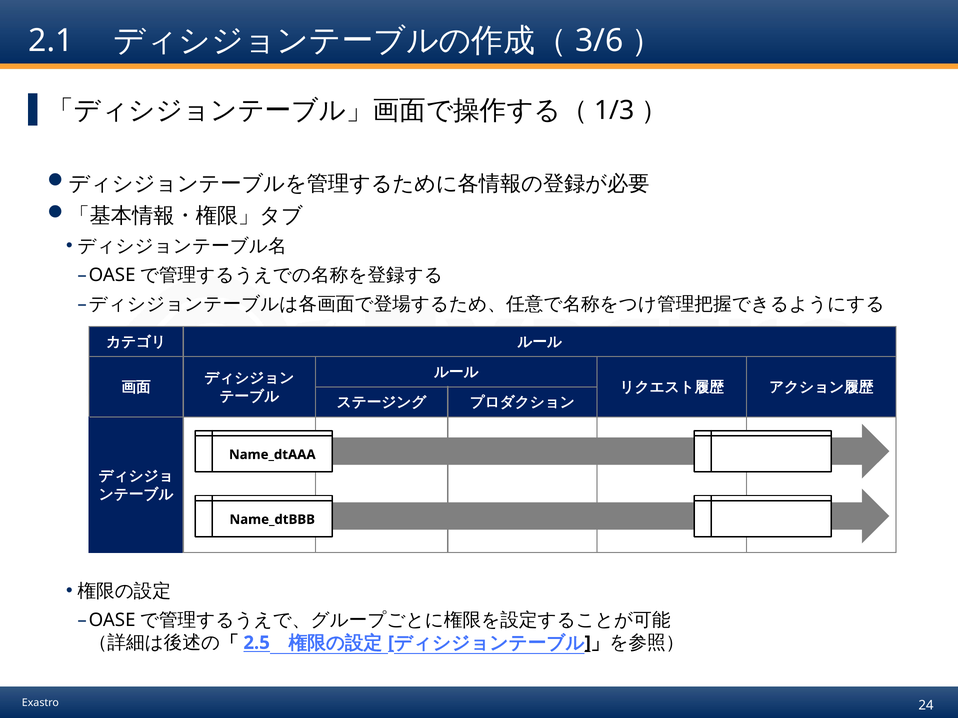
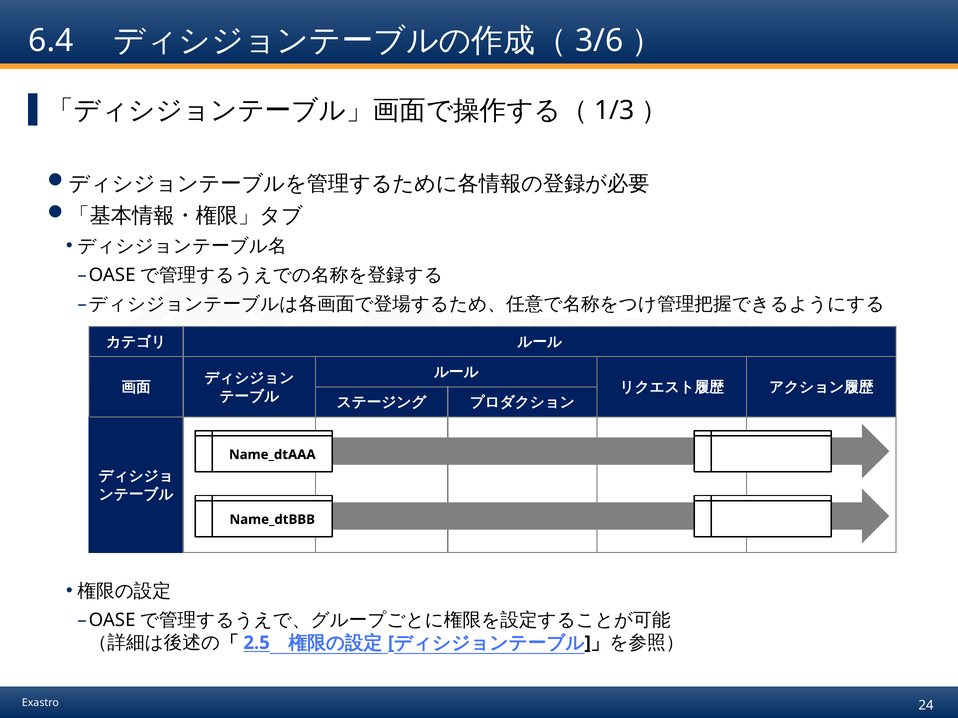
2.1: 2.1 -> 6.4 (51, 41)
